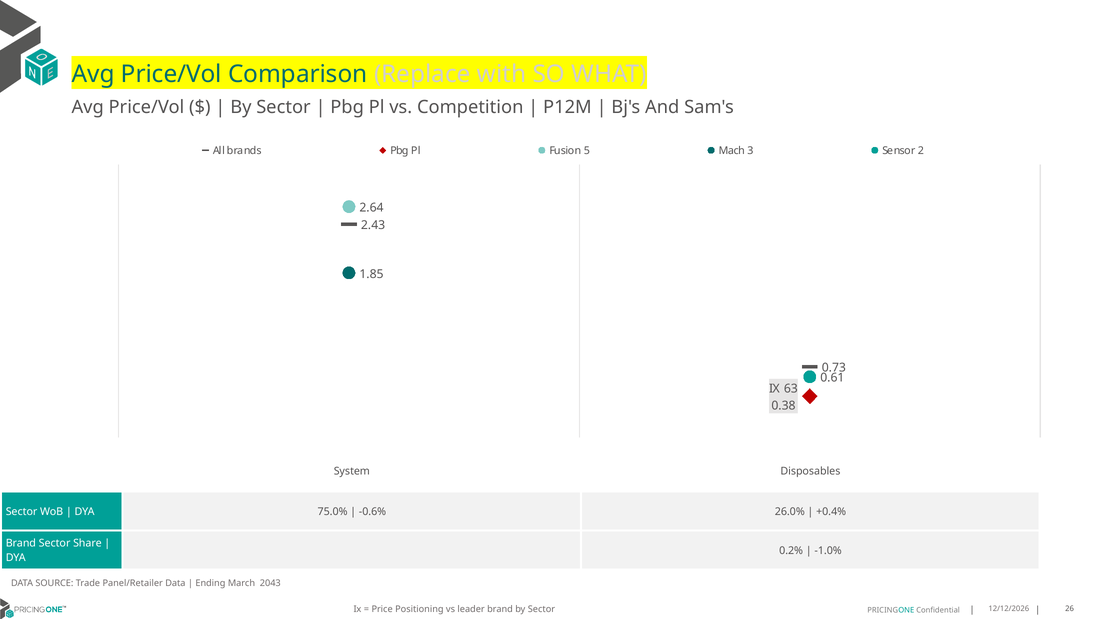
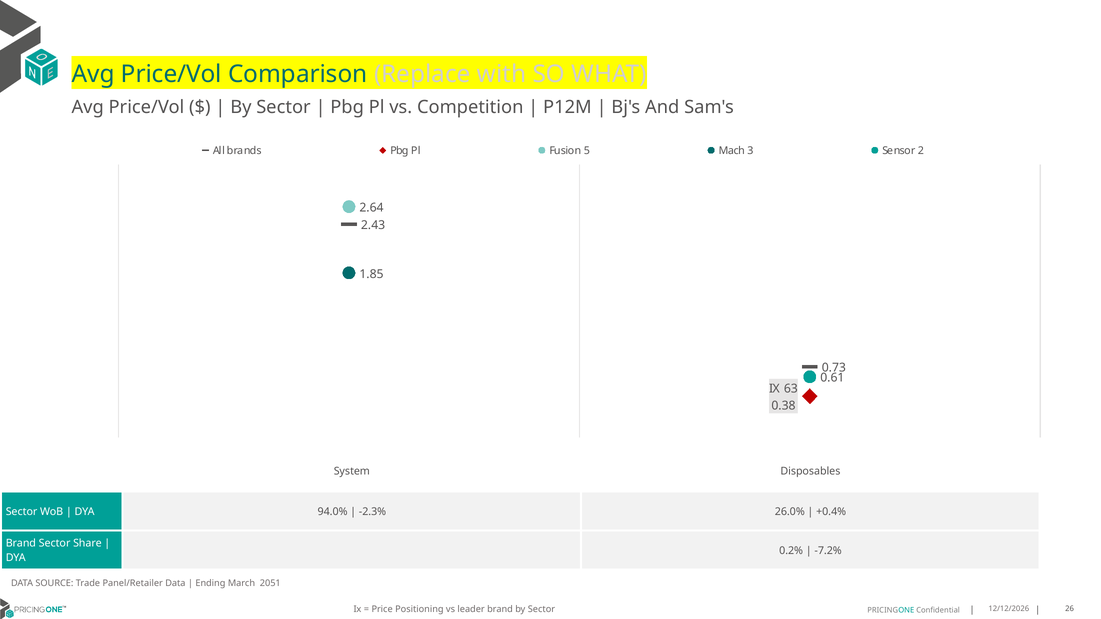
75.0%: 75.0% -> 94.0% (333, 512)
-0.6%: -0.6% -> -2.3% (373, 512)
-1.0%: -1.0% -> -7.2% (828, 551)
2043: 2043 -> 2051 (270, 583)
